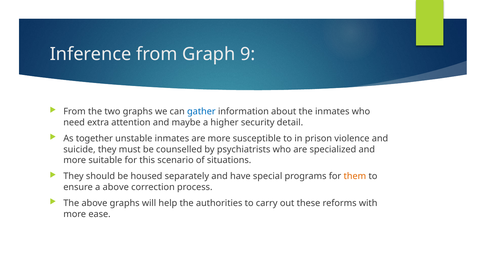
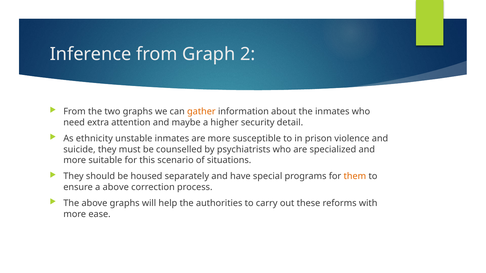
9: 9 -> 2 (248, 54)
gather colour: blue -> orange (201, 112)
together: together -> ethnicity (94, 139)
